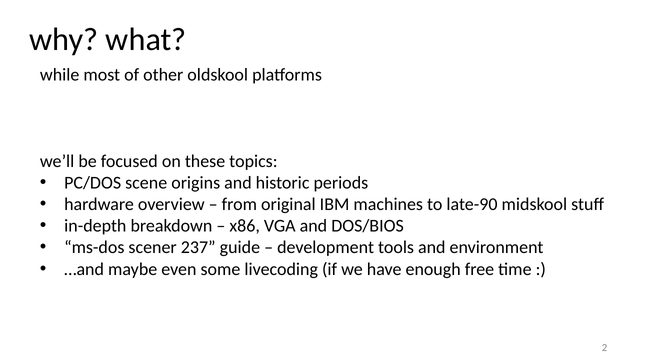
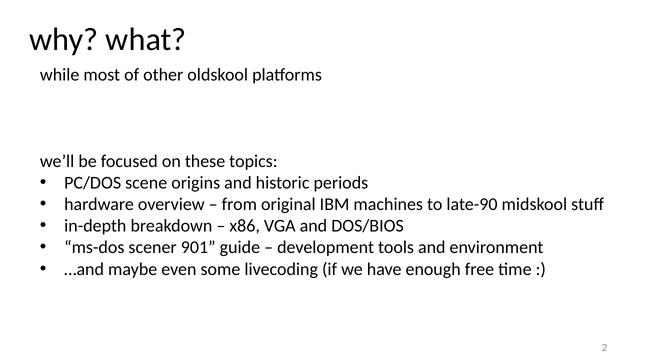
237: 237 -> 901 (198, 247)
